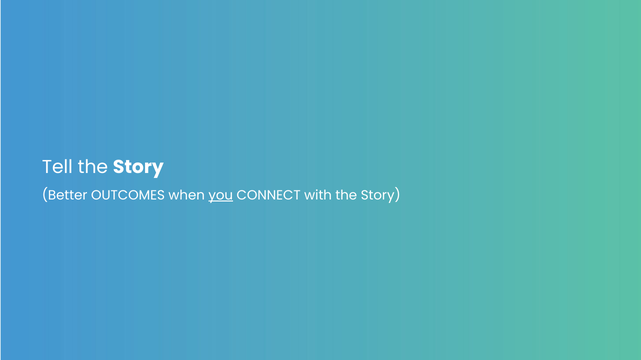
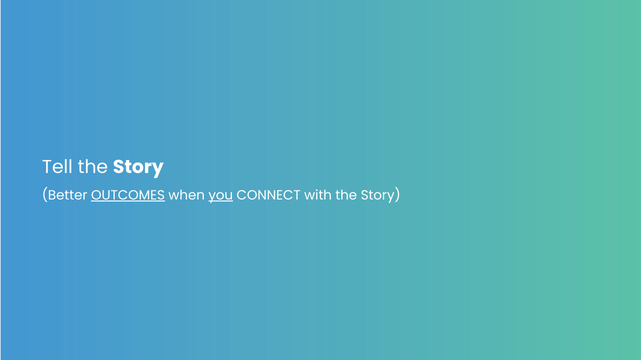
OUTCOMES underline: none -> present (128, 196)
